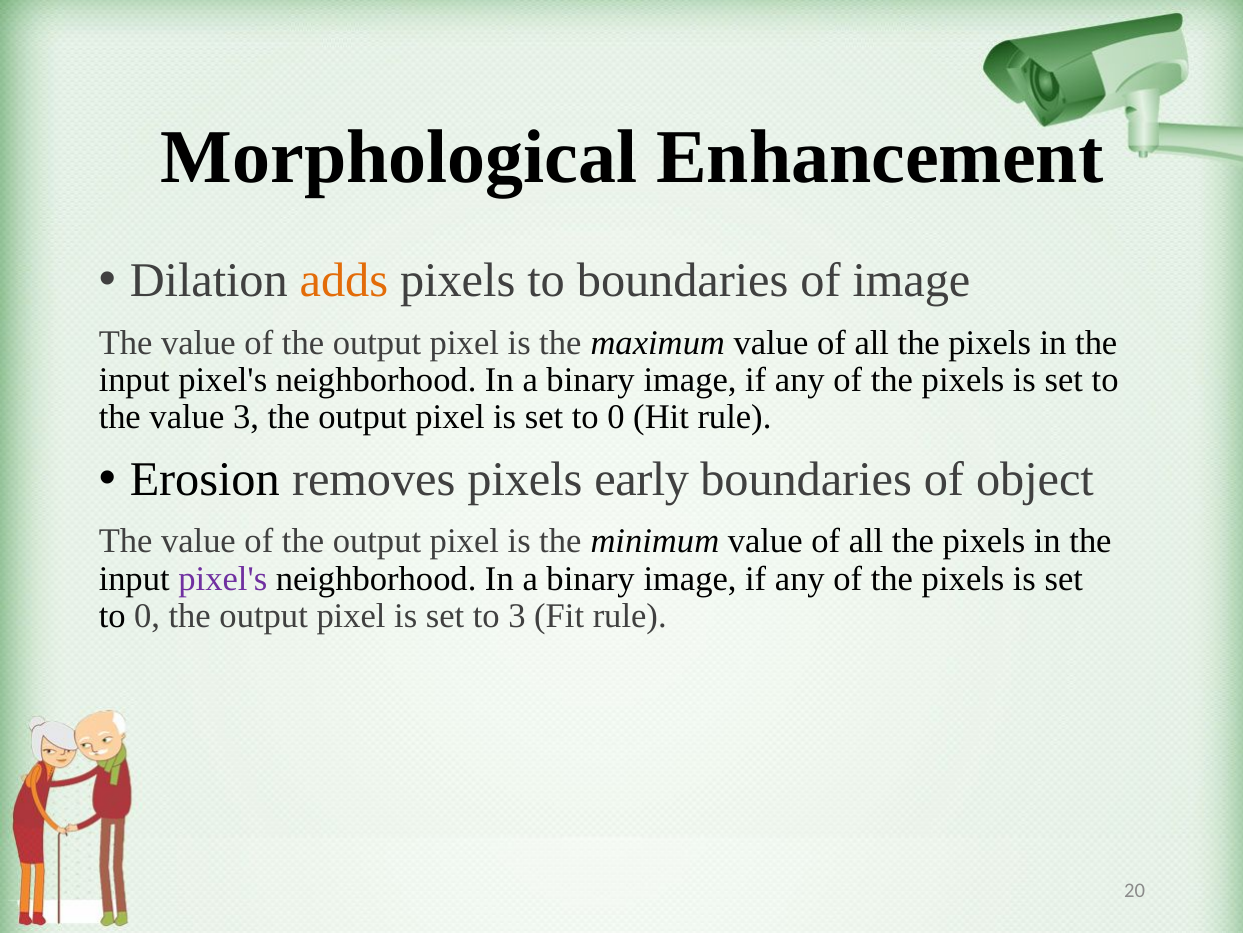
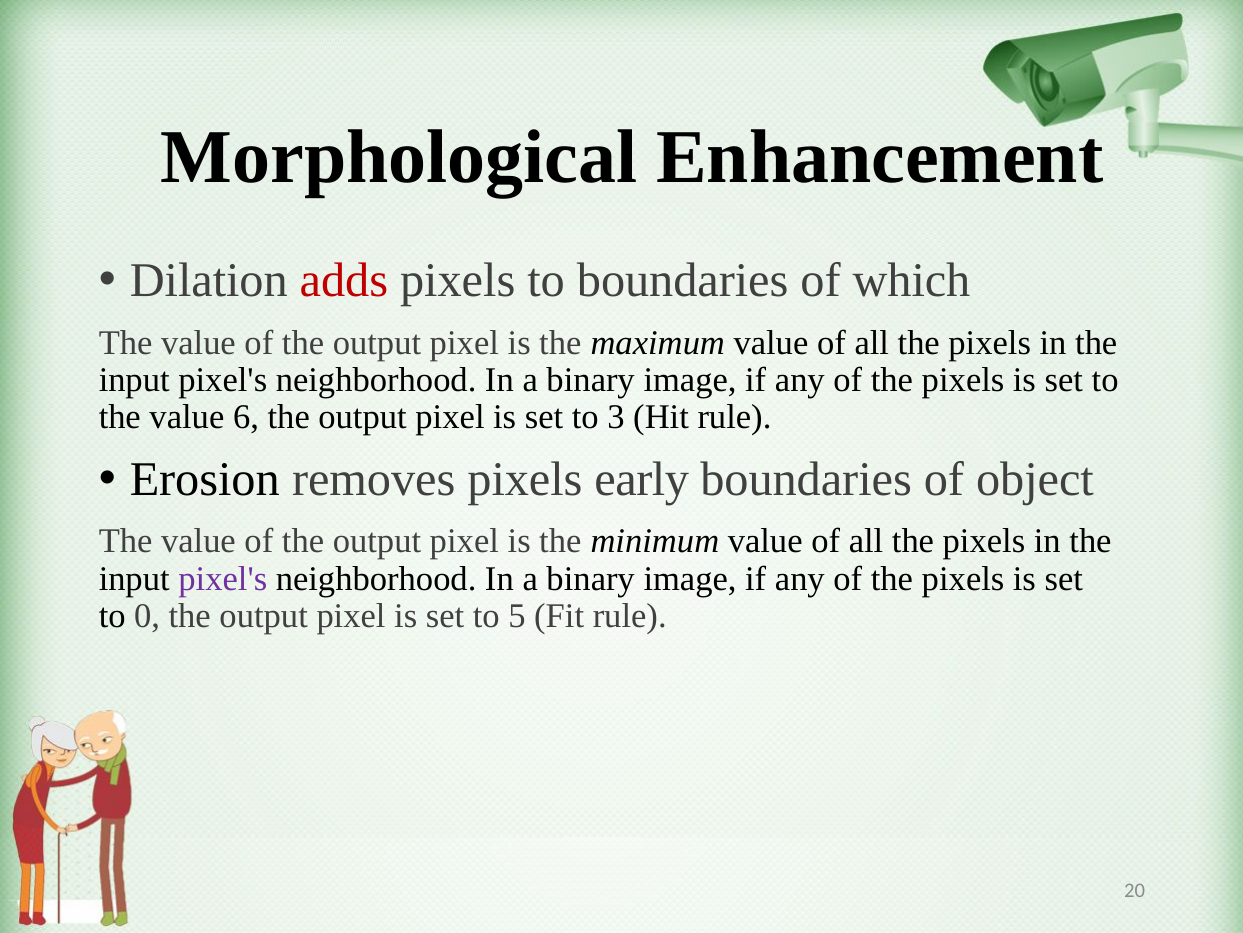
adds colour: orange -> red (344, 280)
of image: image -> which (911, 280)
value 3: 3 -> 6 (246, 417)
0: 0 -> 3 (616, 417)
to 3: 3 -> 5 (517, 616)
